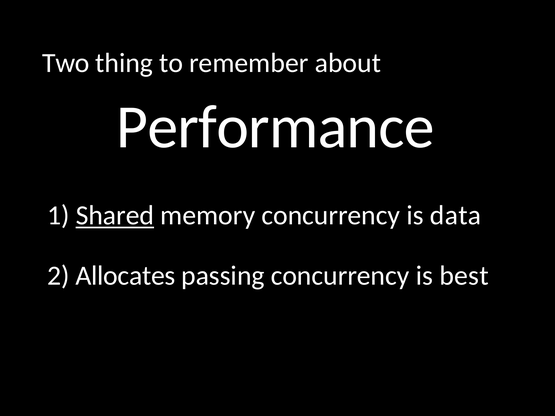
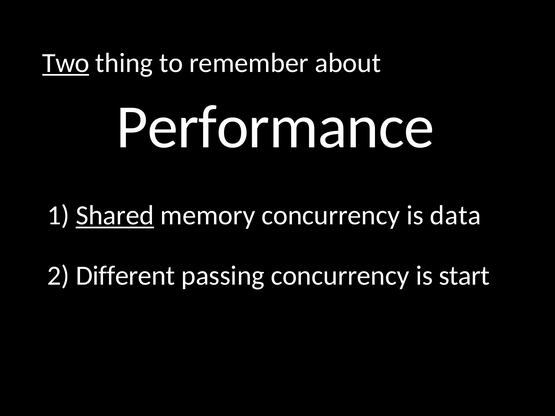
Two underline: none -> present (66, 63)
Allocates: Allocates -> Different (125, 276)
best: best -> start (464, 276)
